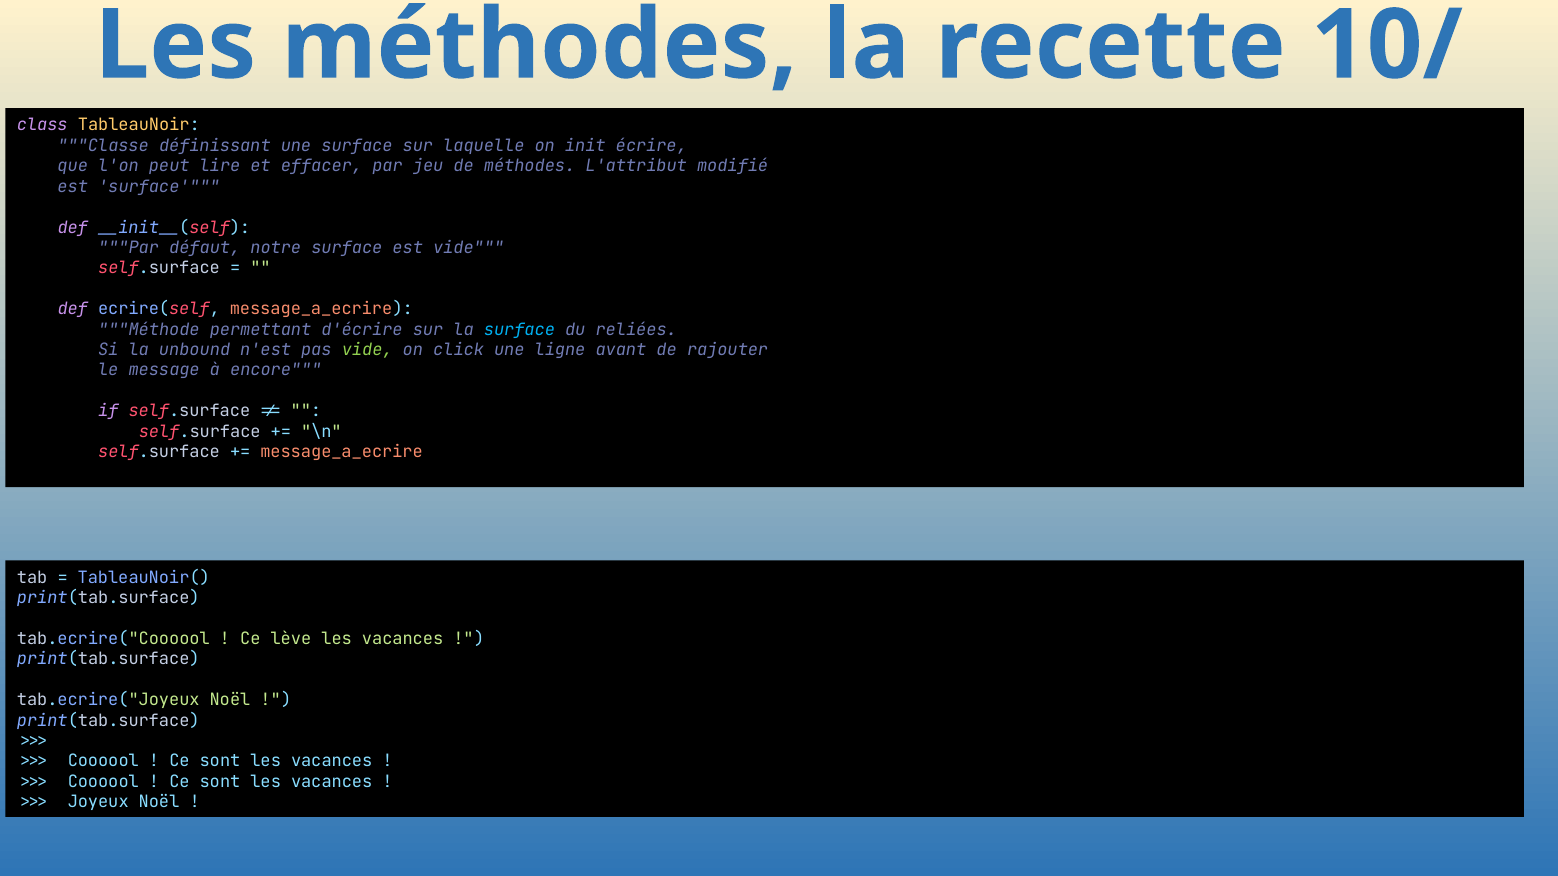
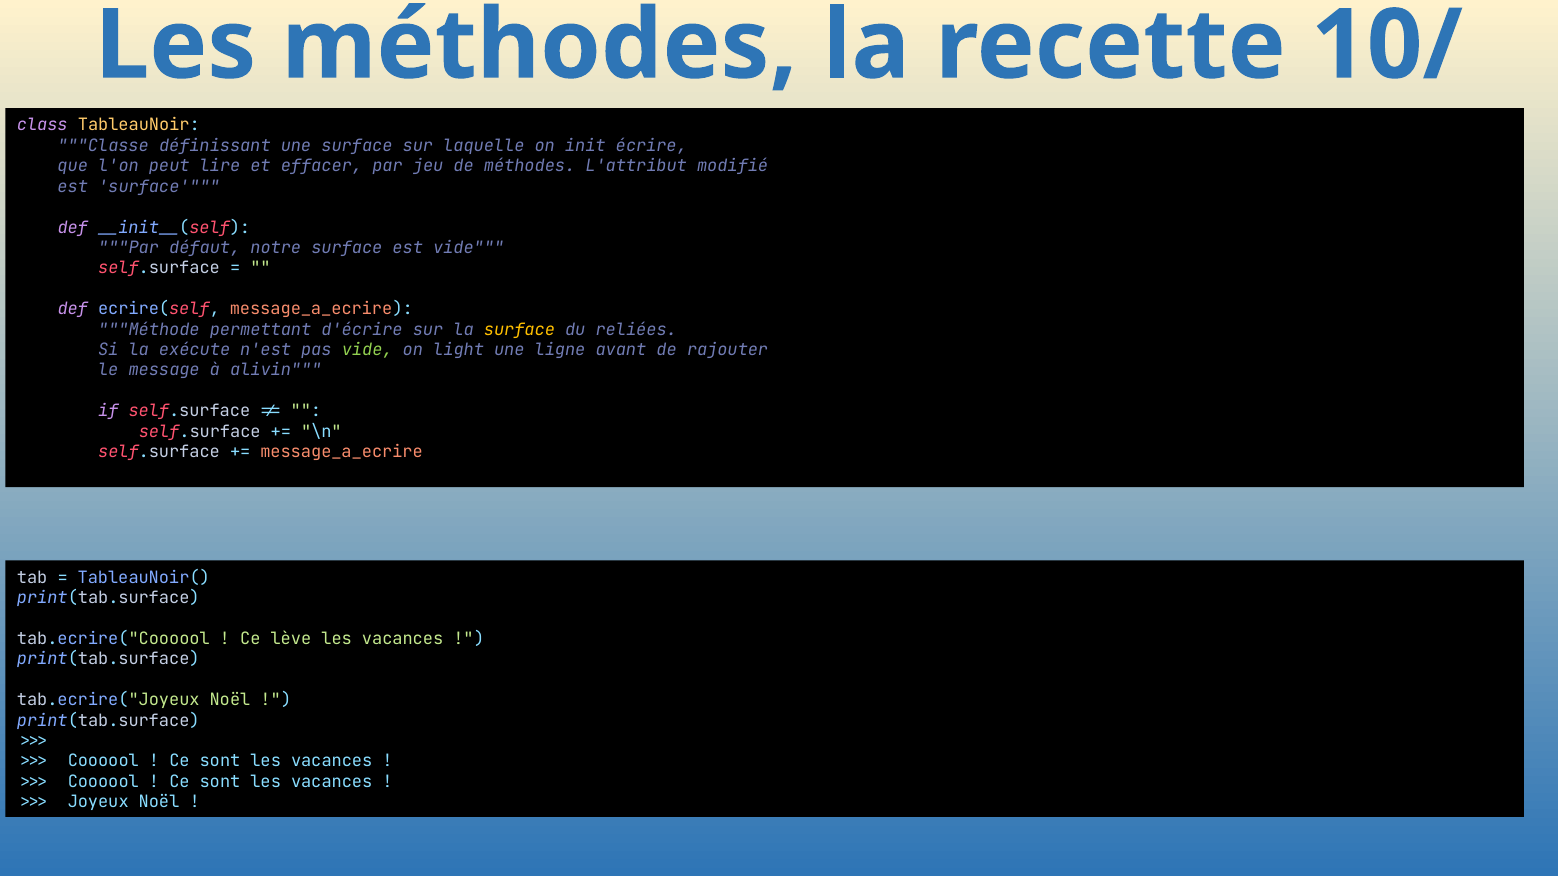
surface colour: light blue -> yellow (519, 330)
unbound: unbound -> exécute (195, 350)
click: click -> light (459, 350)
encore: encore -> alivin (276, 370)
